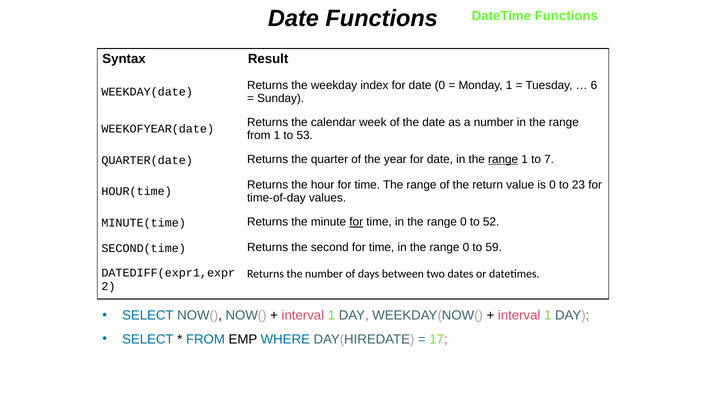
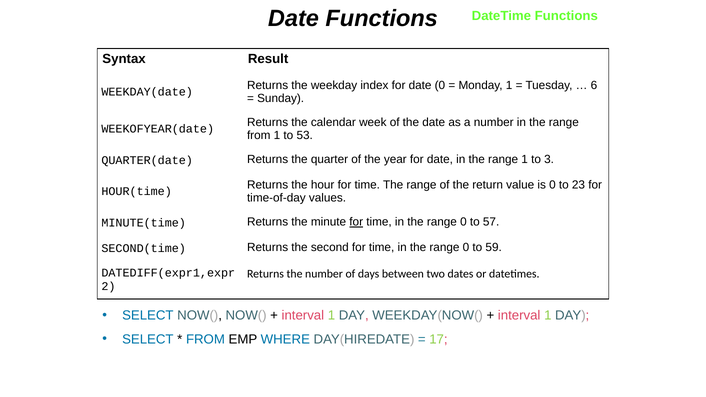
range underline: present -> none (503, 159)
7: 7 -> 3 (549, 159)
52: 52 -> 57 (491, 222)
